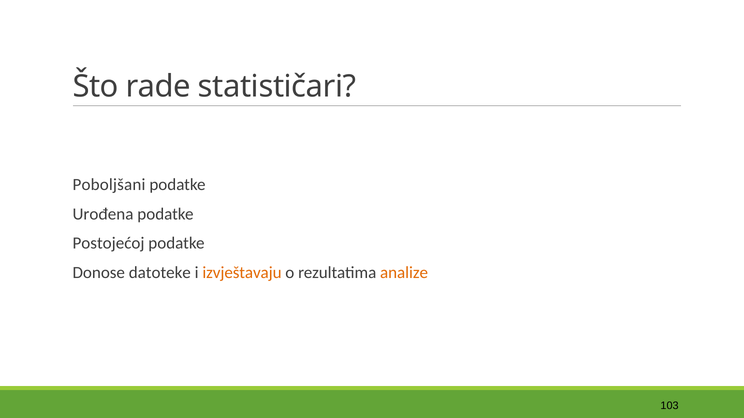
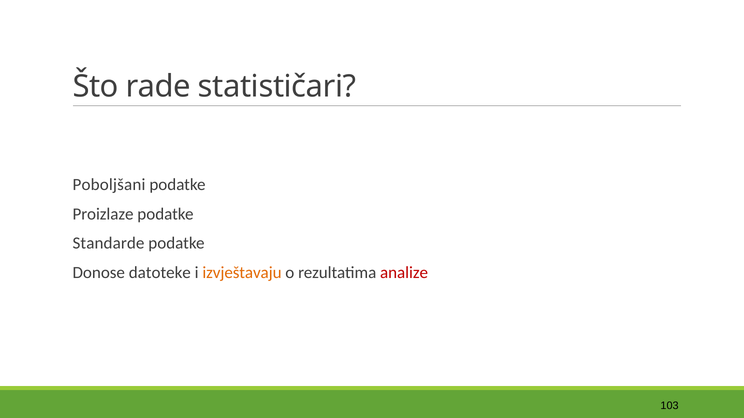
Urođena: Urođena -> Proizlaze (103, 214)
Postojećoj: Postojećoj -> Standarde (108, 244)
analize colour: orange -> red (404, 273)
